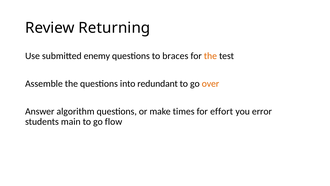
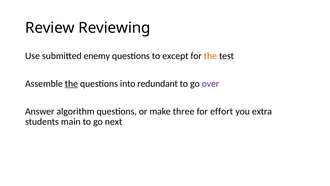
Returning: Returning -> Reviewing (114, 28)
braces: braces -> except (175, 56)
the underline: none -> present (71, 83)
over colour: orange -> purple (210, 83)
times: times -> three (184, 111)
error: error -> extra (262, 111)
flow: flow -> next (114, 122)
